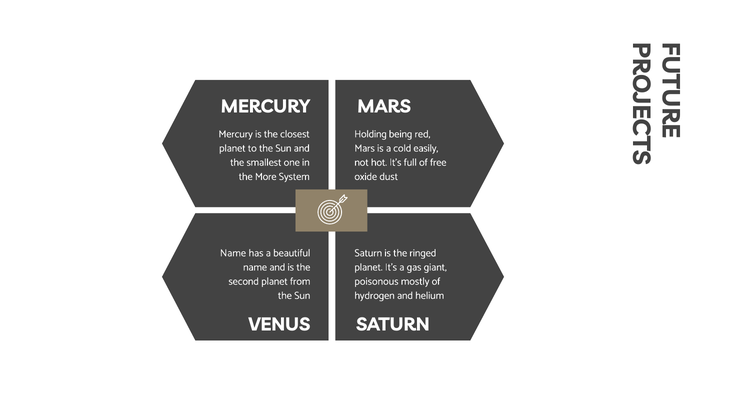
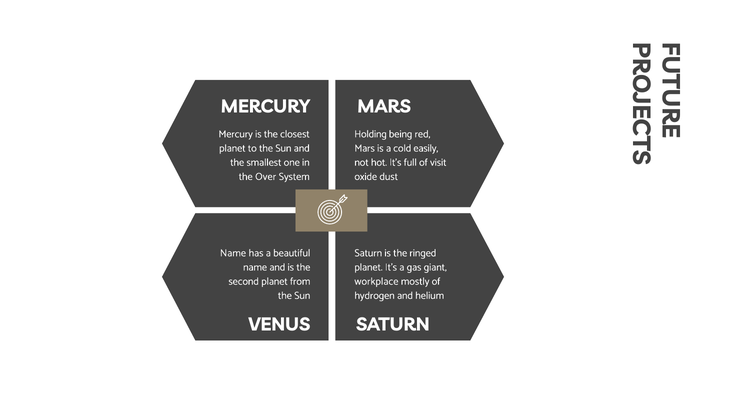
free: free -> visit (438, 162)
More: More -> Over (266, 177)
poisonous: poisonous -> workplace (376, 281)
